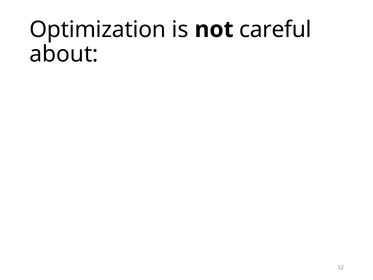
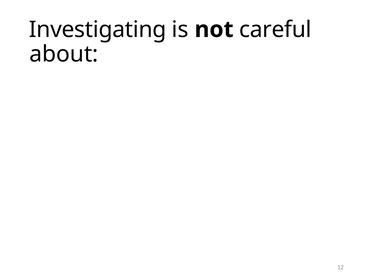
Optimization: Optimization -> Investigating (98, 29)
